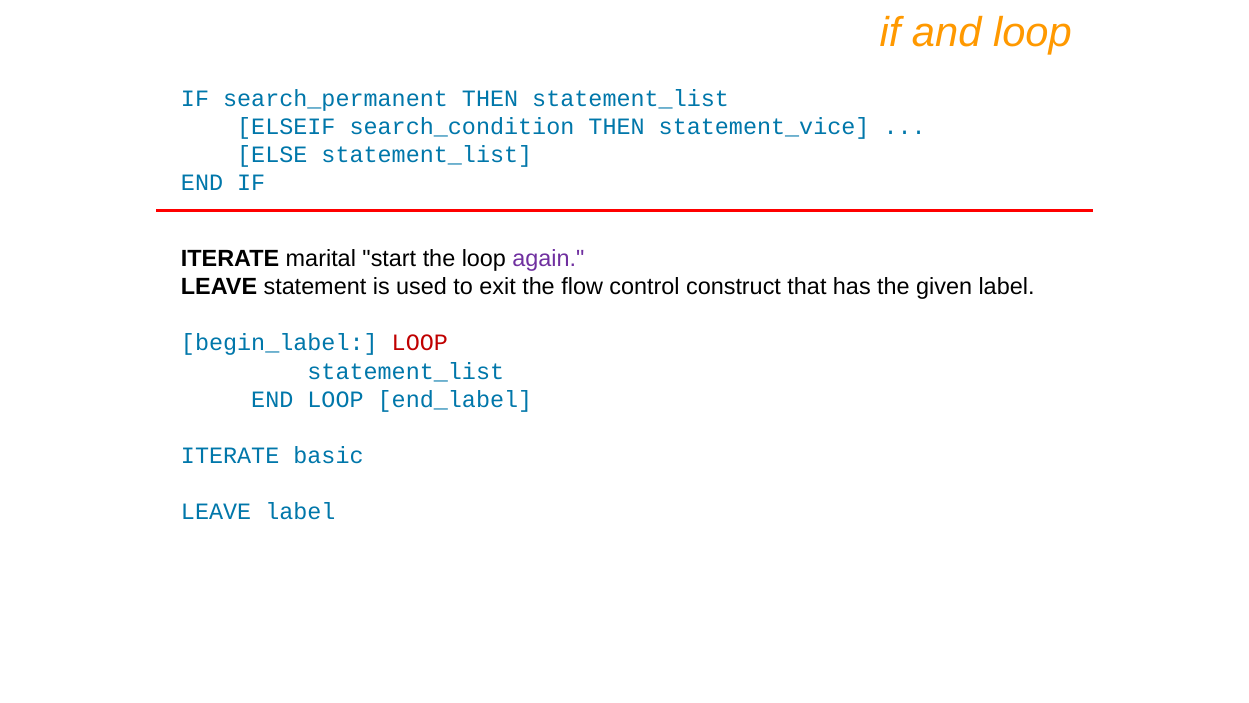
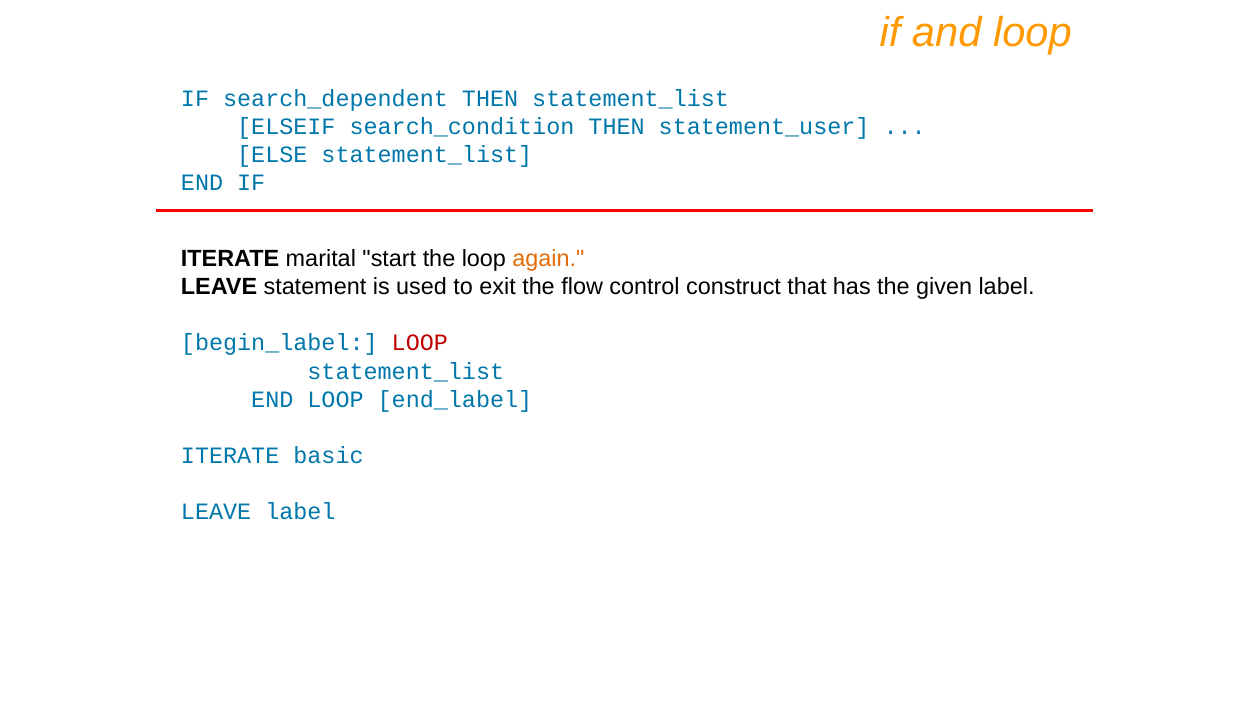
search_permanent: search_permanent -> search_dependent (336, 98)
statement_vice: statement_vice -> statement_user (764, 126)
again colour: purple -> orange (548, 259)
